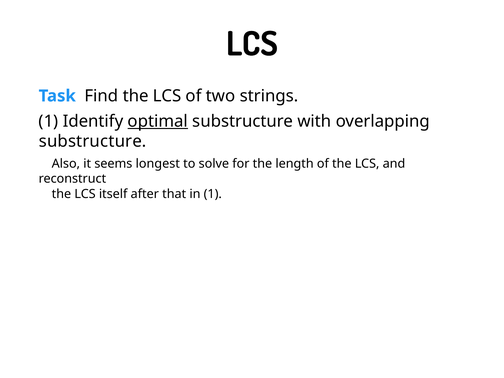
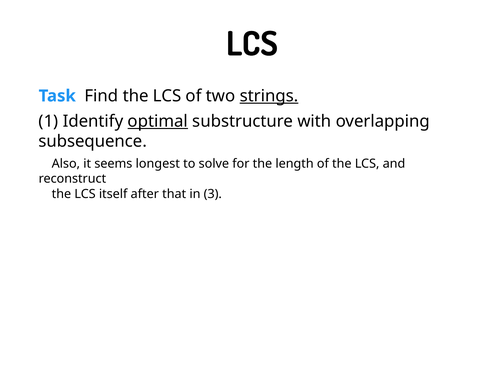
strings underline: none -> present (269, 96)
substructure: substructure -> subsequence (93, 141)
in 1: 1 -> 3 (213, 194)
